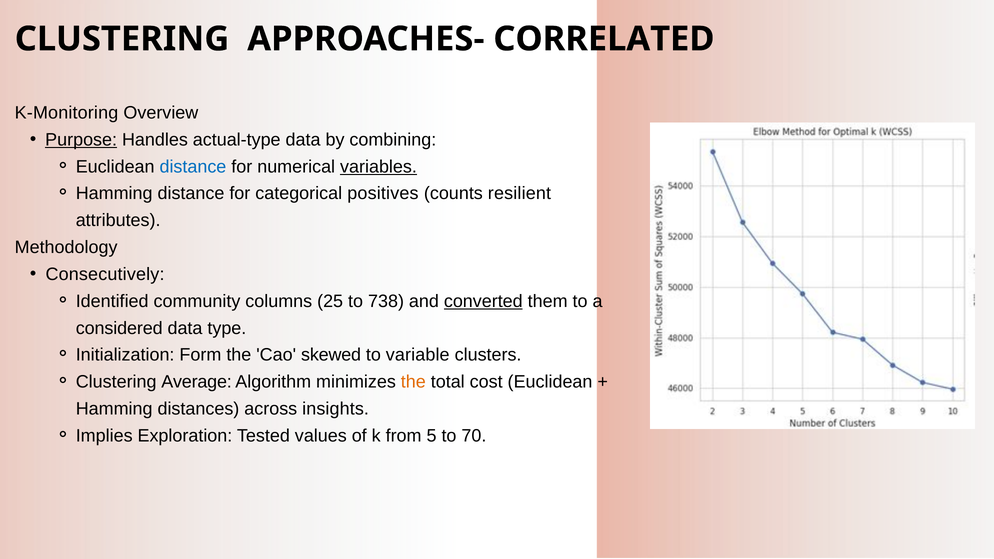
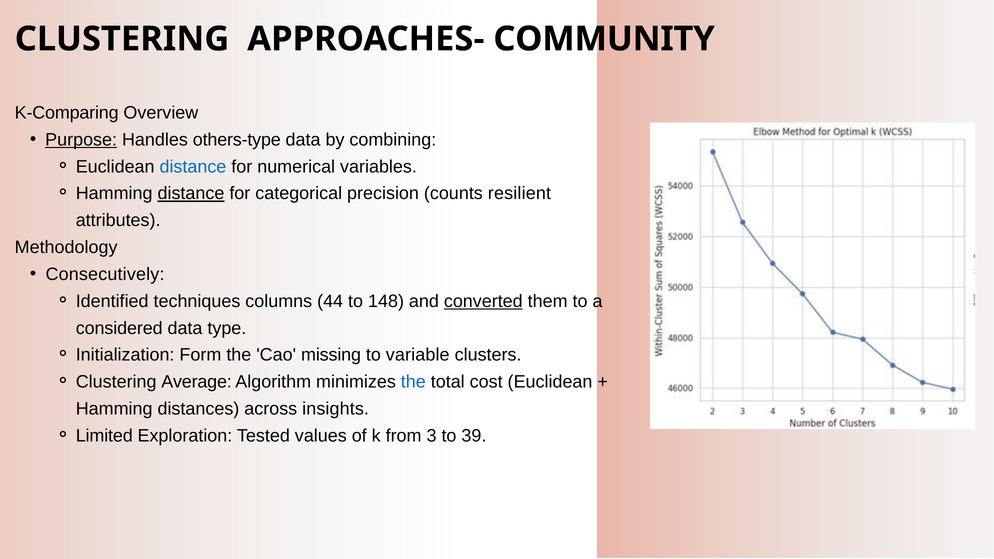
CORRELATED: CORRELATED -> COMMUNITY (604, 39)
K-Monitoring: K-Monitoring -> K-Comparing (67, 113)
actual-type: actual-type -> others-type (237, 140)
variables underline: present -> none (378, 167)
distance underline: none -> present (191, 194)
positives: positives -> precision (383, 194)
community: community -> techniques (197, 301)
25: 25 -> 44 (330, 301)
738: 738 -> 148 (386, 301)
skewed: skewed -> missing (331, 355)
the colour: orange -> blue (413, 382)
Implies: Implies -> Limited (104, 436)
5: 5 -> 3 (432, 436)
70: 70 -> 39 (474, 436)
